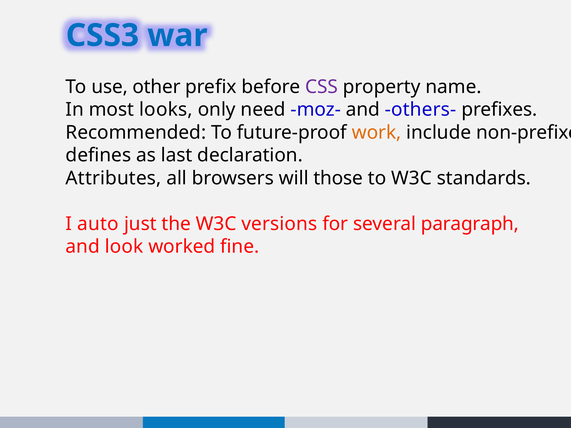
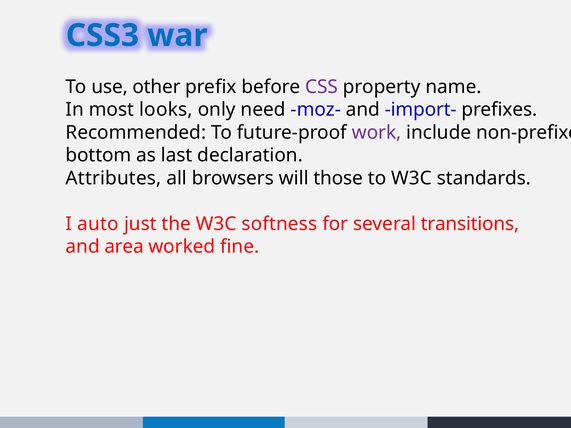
others-: others- -> import- (421, 110)
work colour: orange -> purple (377, 133)
defines: defines -> bottom (98, 155)
versions: versions -> softness (279, 224)
paragraph: paragraph -> transitions (470, 224)
look: look -> area (124, 247)
